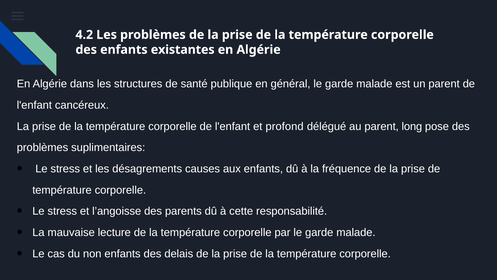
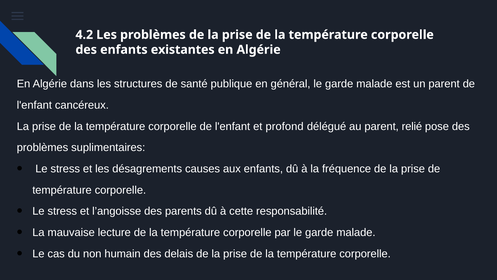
long: long -> relié (412, 126)
non enfants: enfants -> humain (123, 253)
